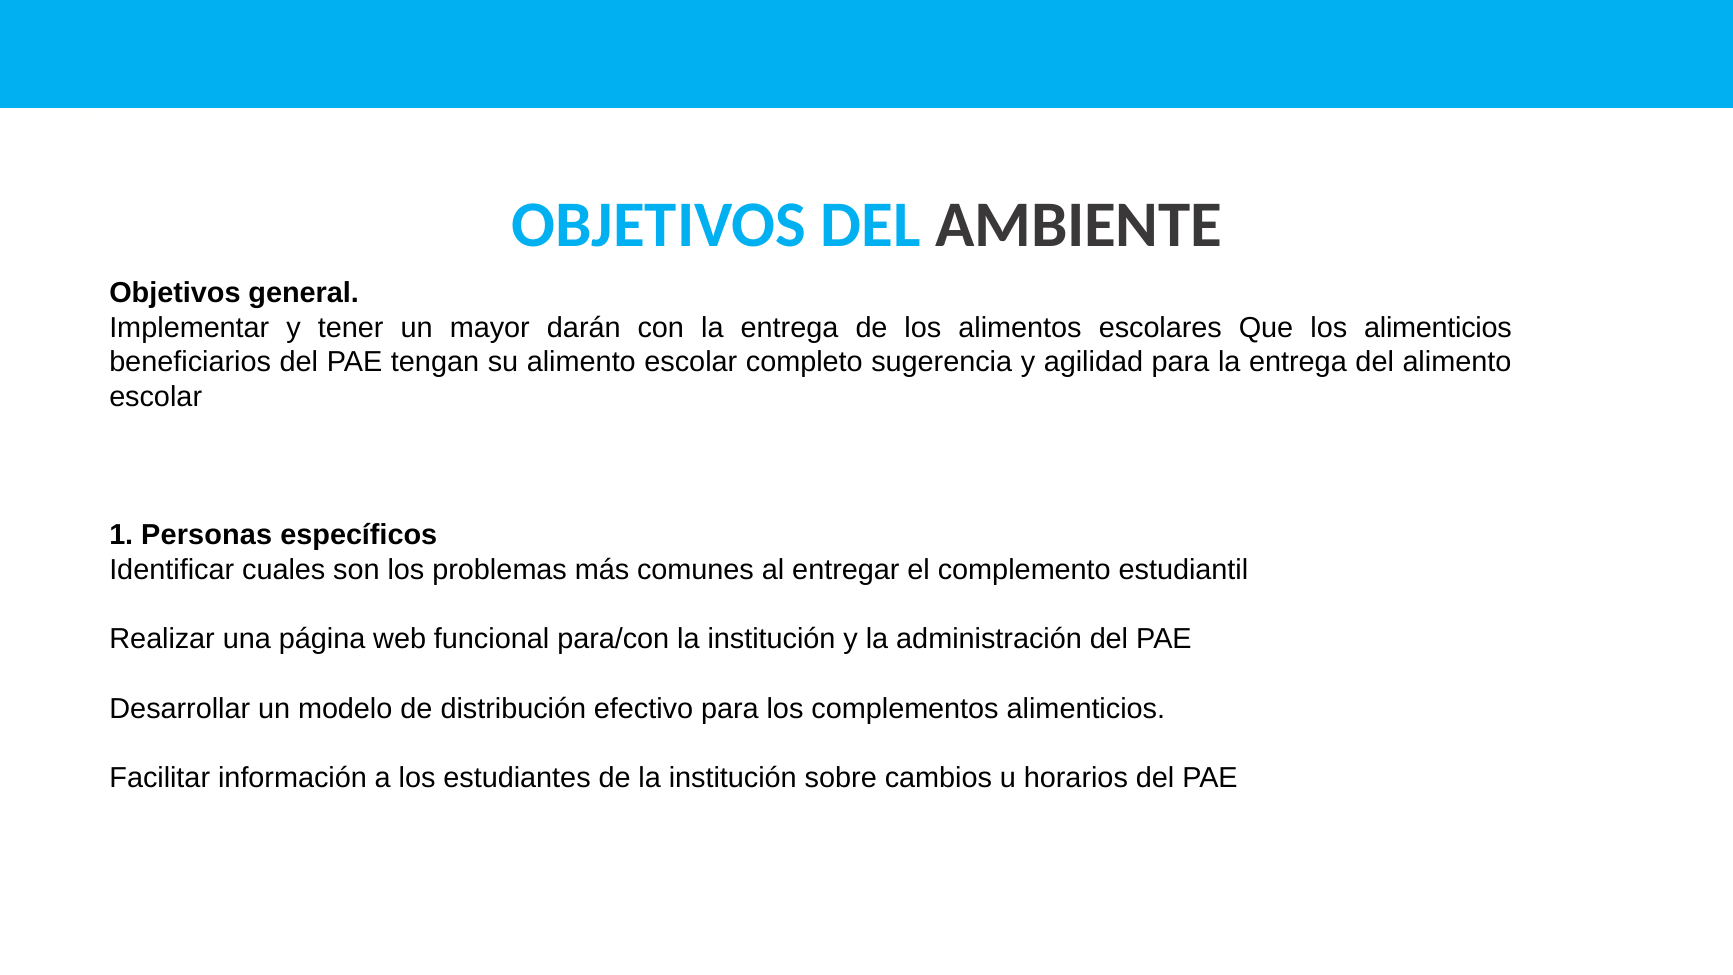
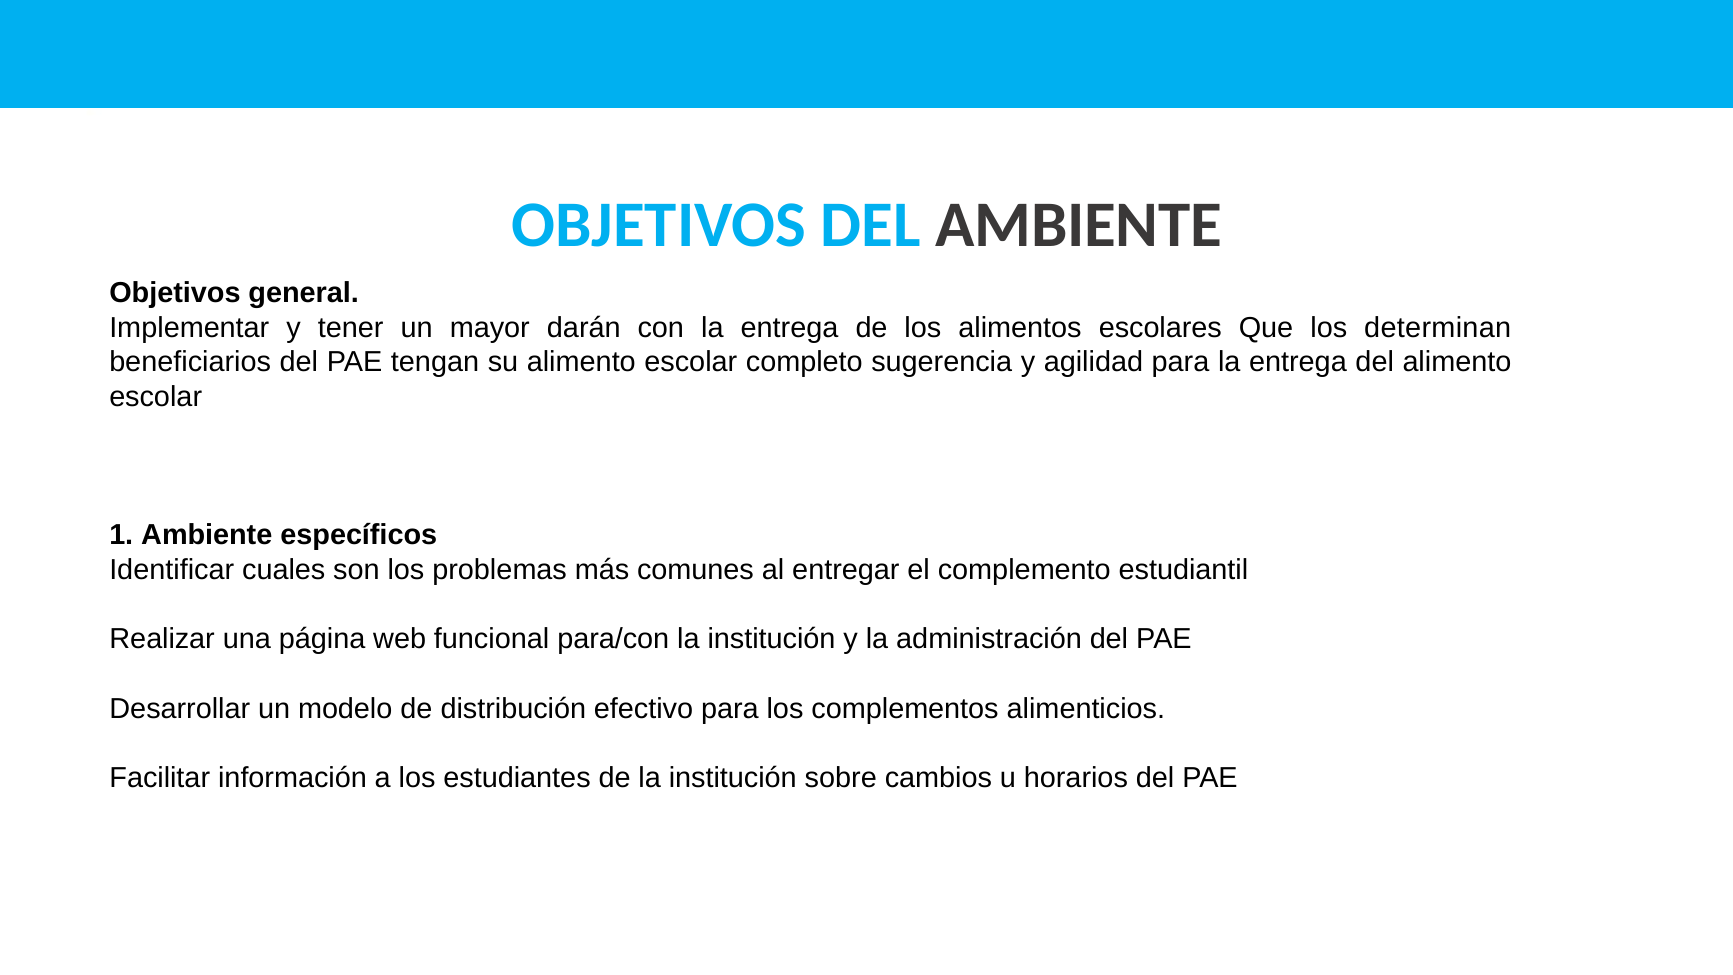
los alimenticios: alimenticios -> determinan (1438, 327)
1 Personas: Personas -> Ambiente (207, 535)
